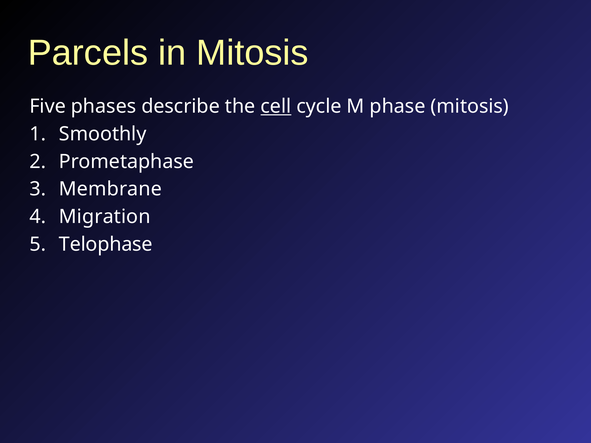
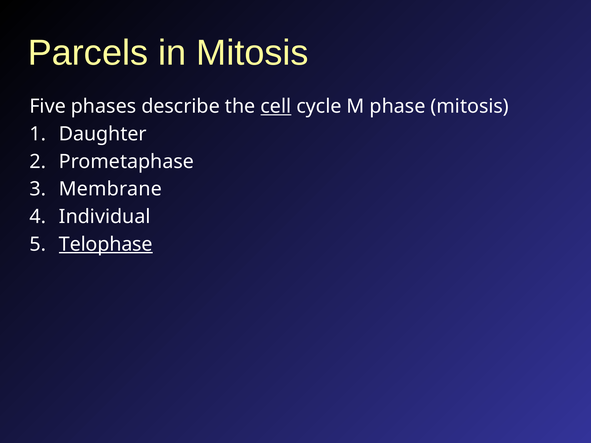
Smoothly: Smoothly -> Daughter (103, 134)
Migration: Migration -> Individual (105, 217)
Telophase underline: none -> present (106, 244)
